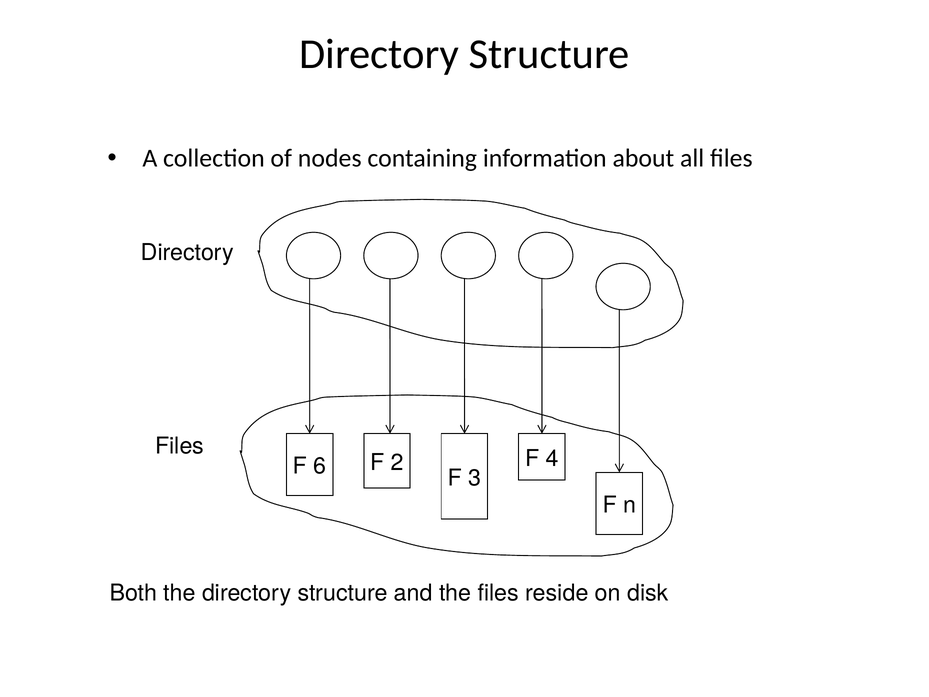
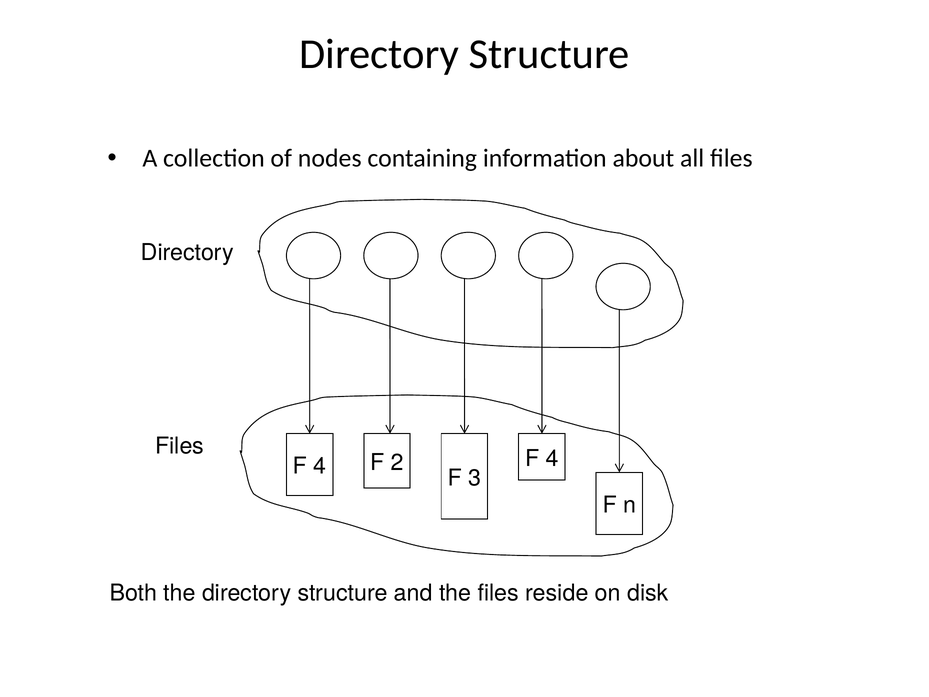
6: 6 -> 4 (320, 466)
